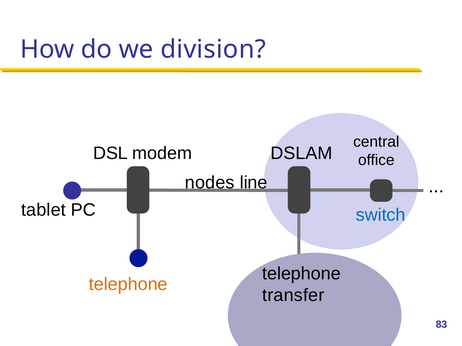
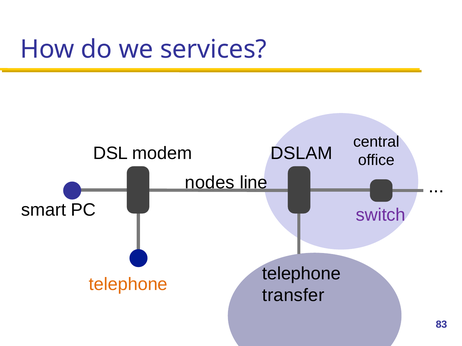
division: division -> services (213, 49)
tablet: tablet -> smart (44, 210)
switch colour: blue -> purple (381, 215)
